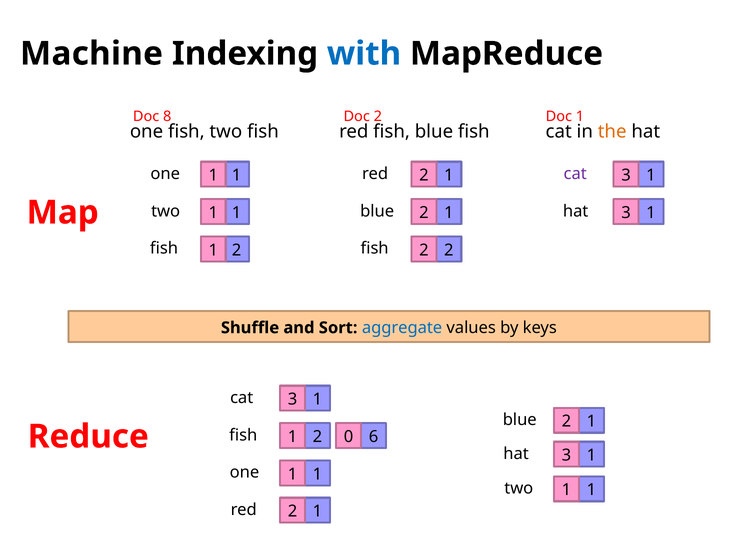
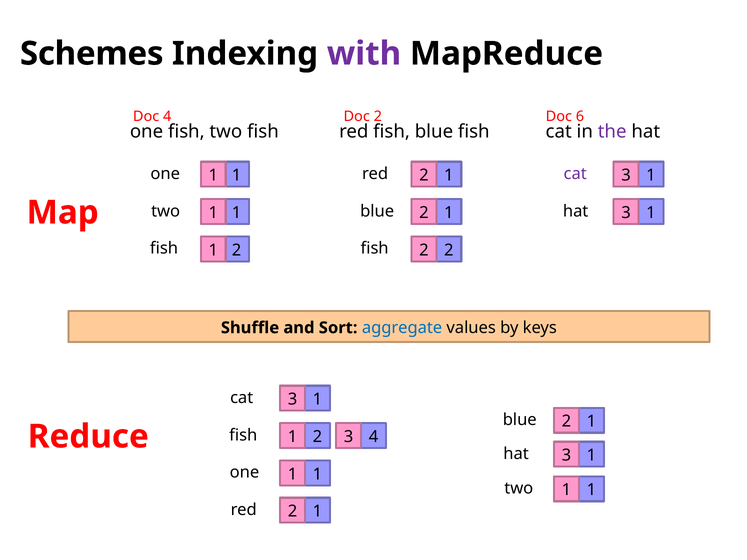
Machine: Machine -> Schemes (92, 54)
with colour: blue -> purple (364, 54)
Doc 8: 8 -> 4 (167, 116)
Doc 1: 1 -> 6 (580, 116)
the colour: orange -> purple (612, 132)
fish 0: 0 -> 3 (349, 437)
2 6: 6 -> 4 (374, 437)
